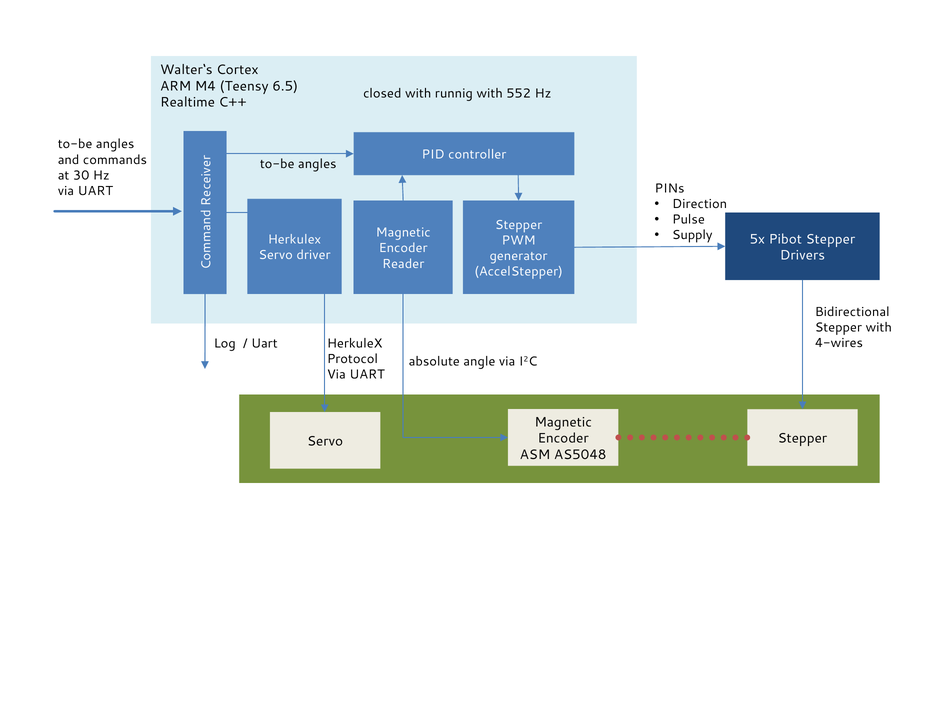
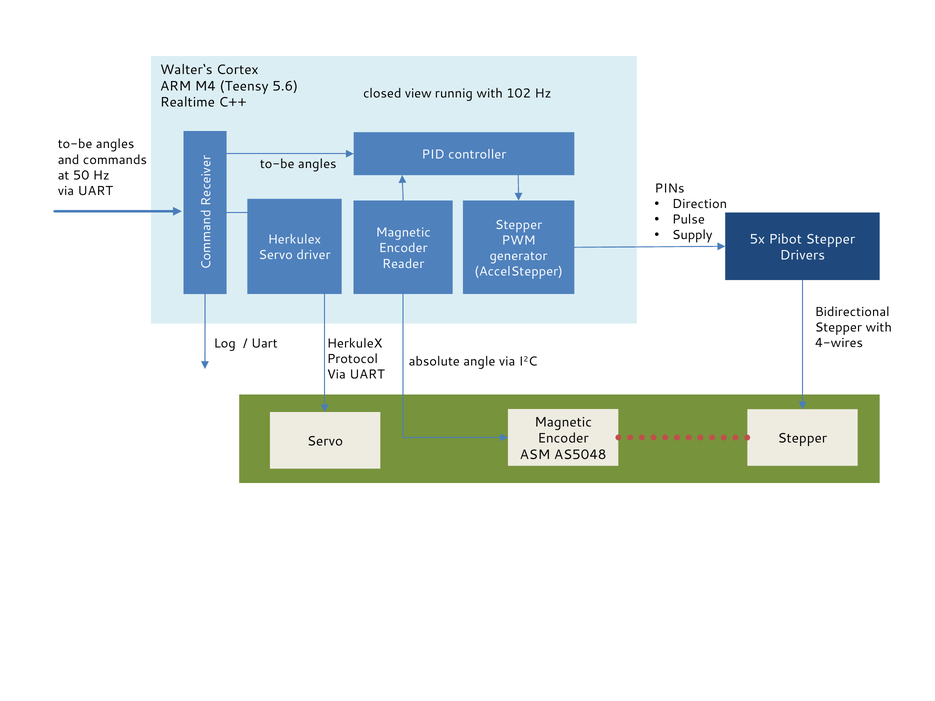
6.5: 6.5 -> 5.6 (285, 86)
closed with: with -> view (418, 94)
552: 552 -> 102 (519, 94)
30: 30 -> 50 (81, 175)
